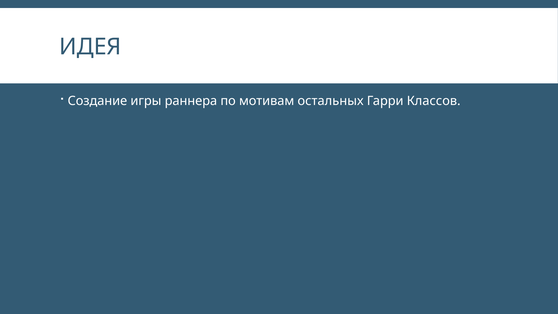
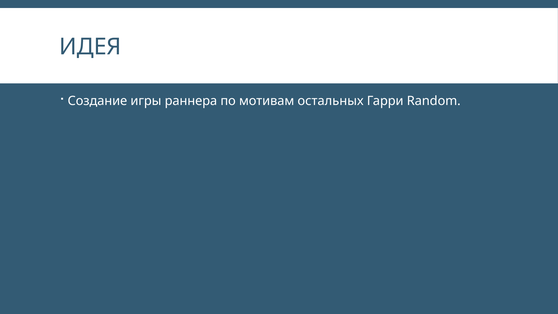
Классов: Классов -> Random (434, 101)
